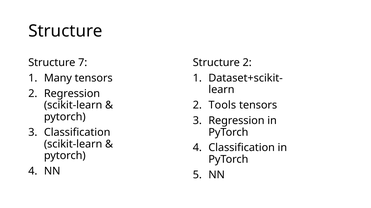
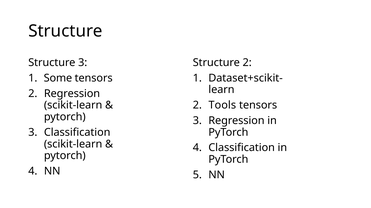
Structure 7: 7 -> 3 (83, 63)
Many: Many -> Some (58, 78)
